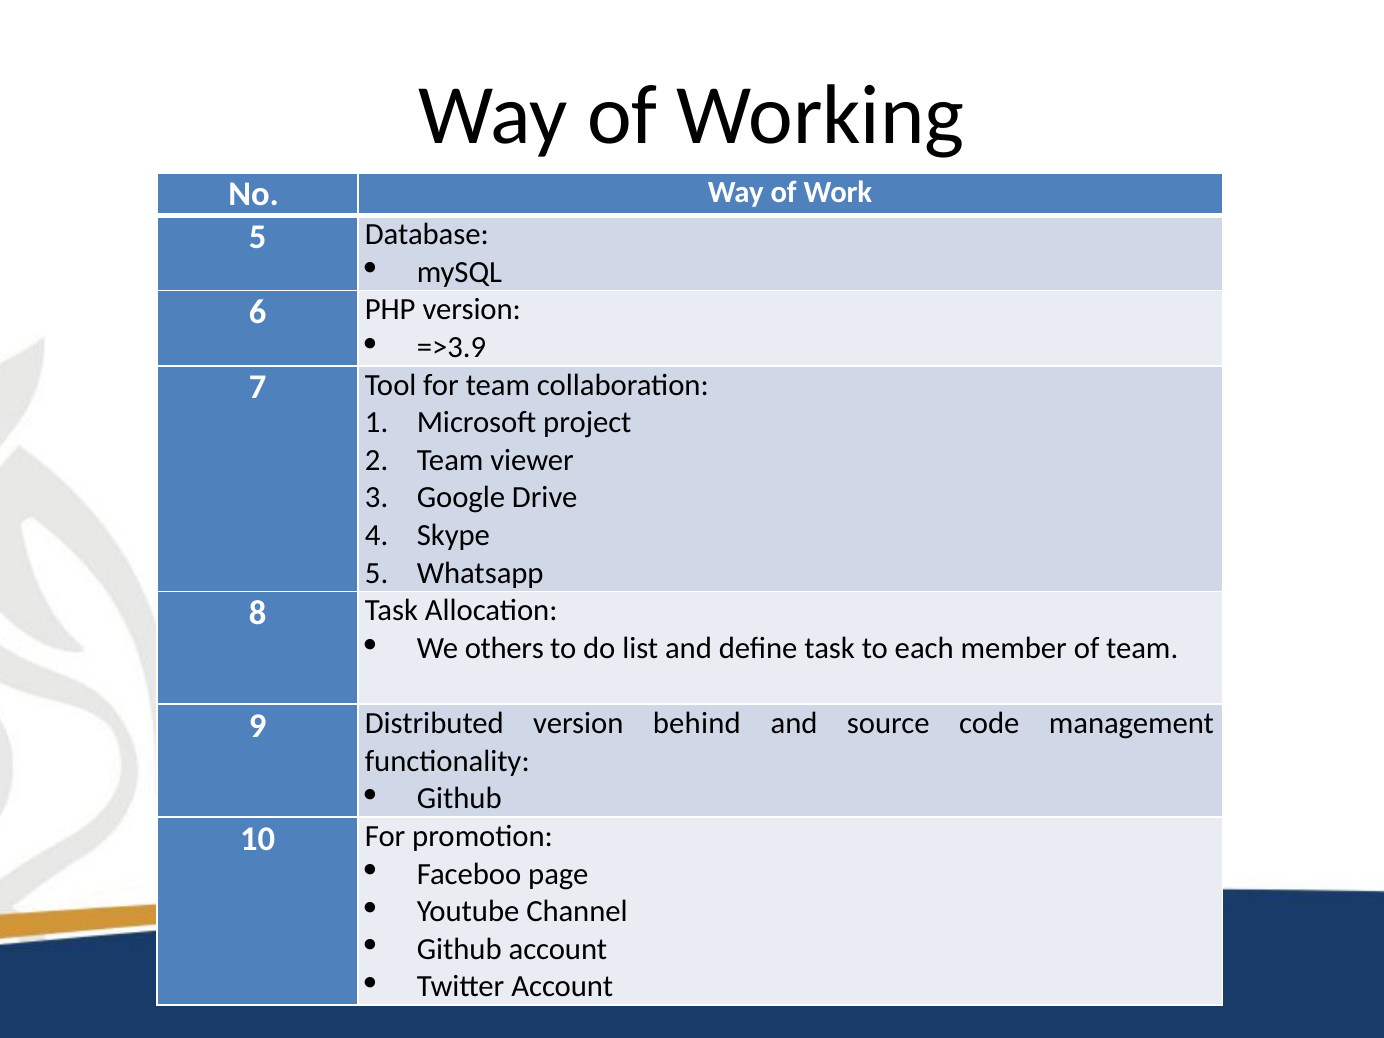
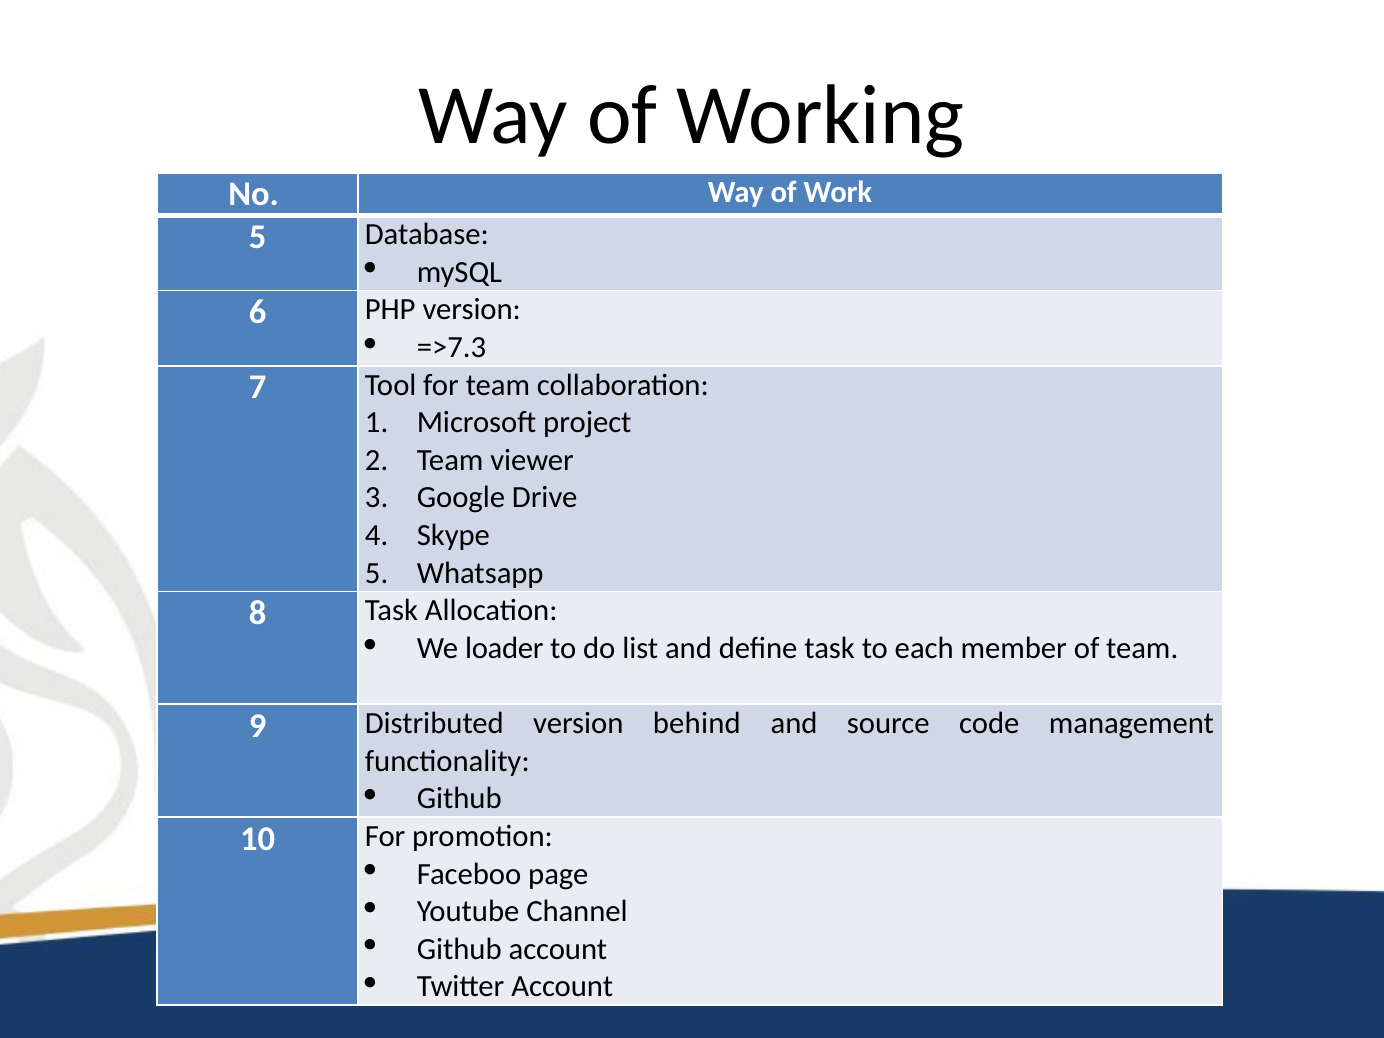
=>3.9: =>3.9 -> =>7.3 (452, 347)
others: others -> loader (504, 648)
